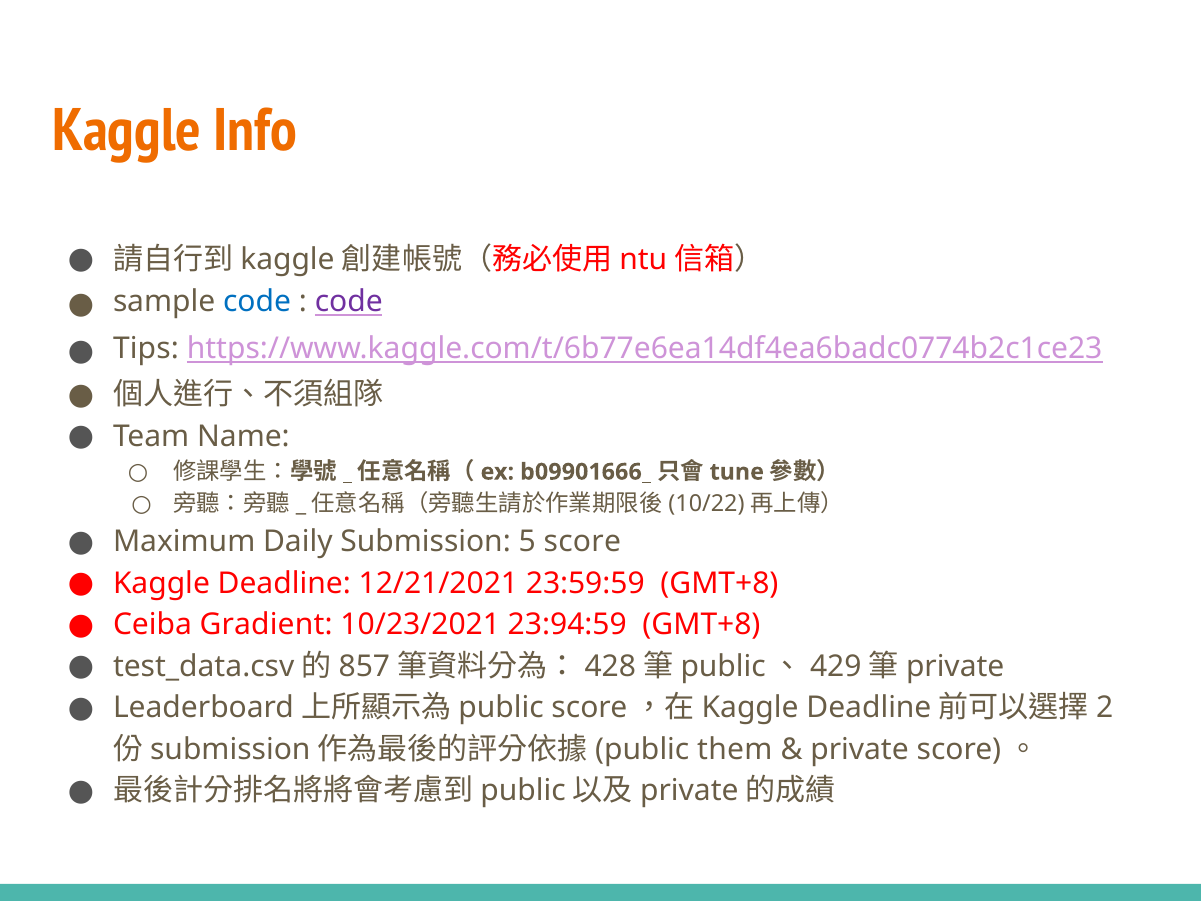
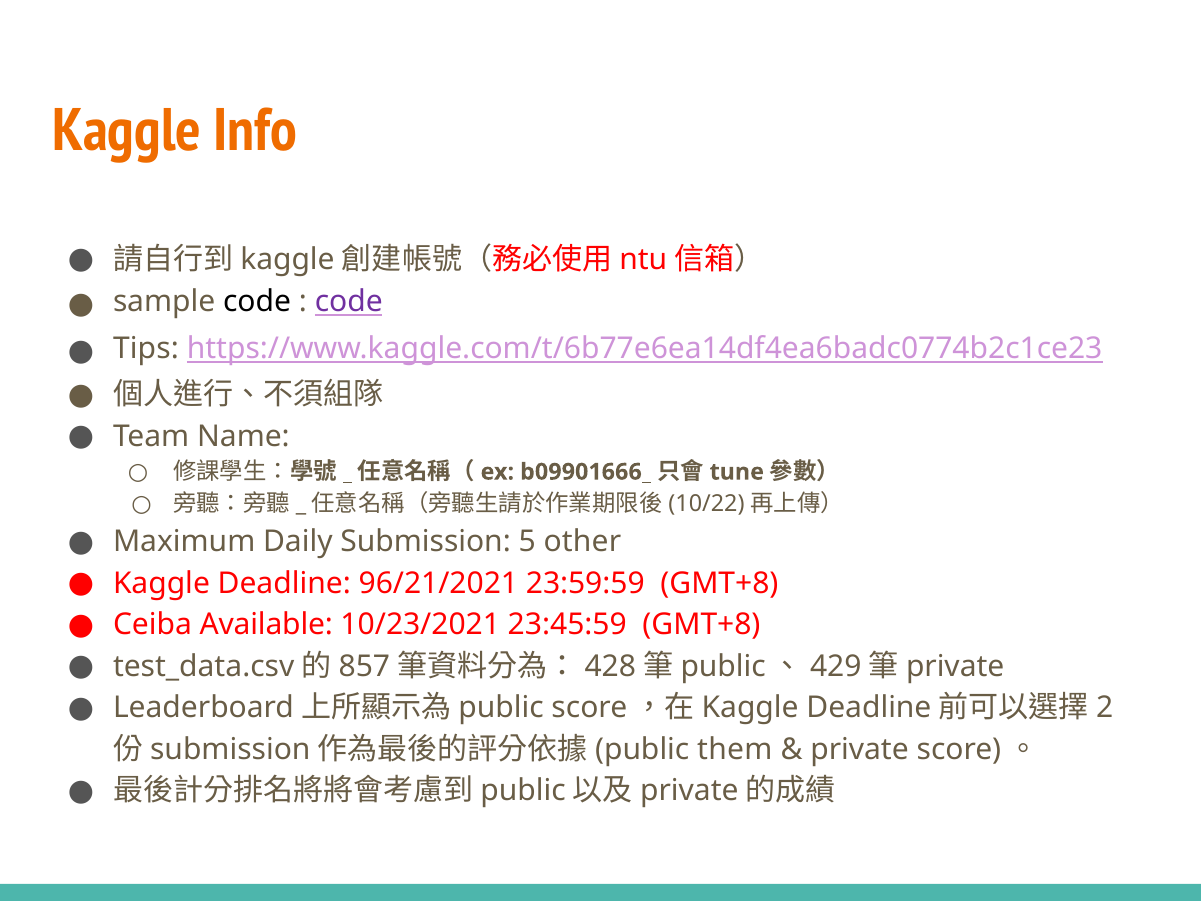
code colour: blue -> black (257, 301)
score: score -> other (582, 542)
12/21/2021: 12/21/2021 -> 96/21/2021 (438, 583)
Gradient: Gradient -> Available (266, 625)
23:94:59: 23:94:59 -> 23:45:59 (567, 625)
